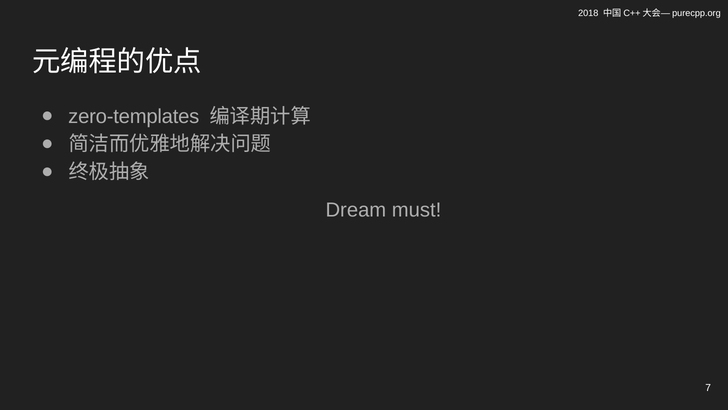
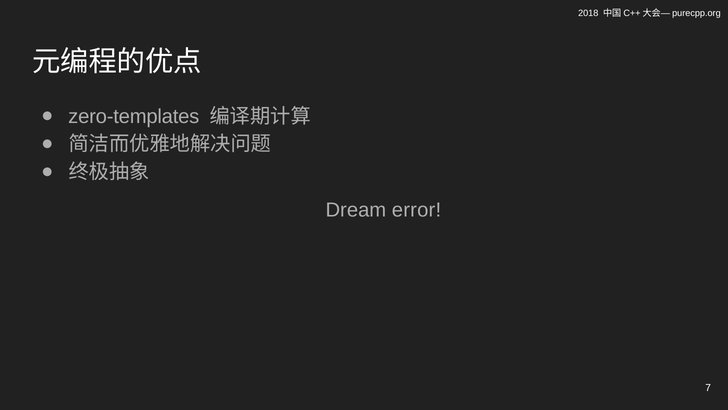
must: must -> error (417, 210)
